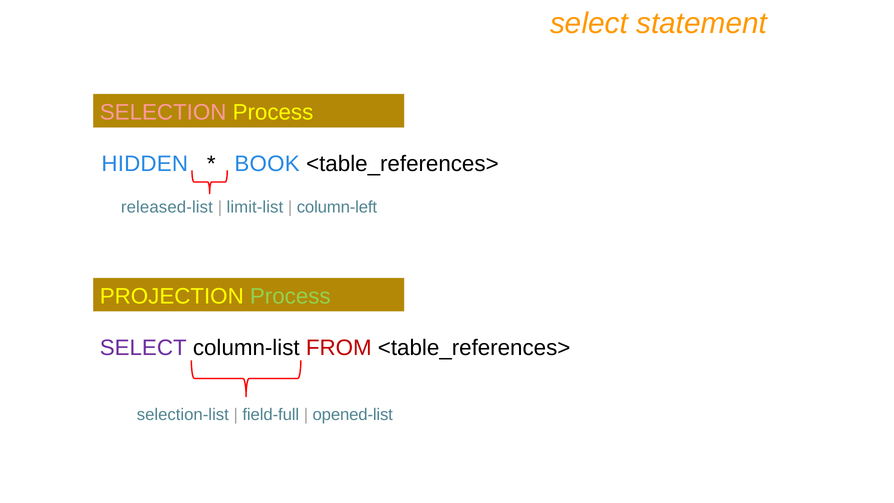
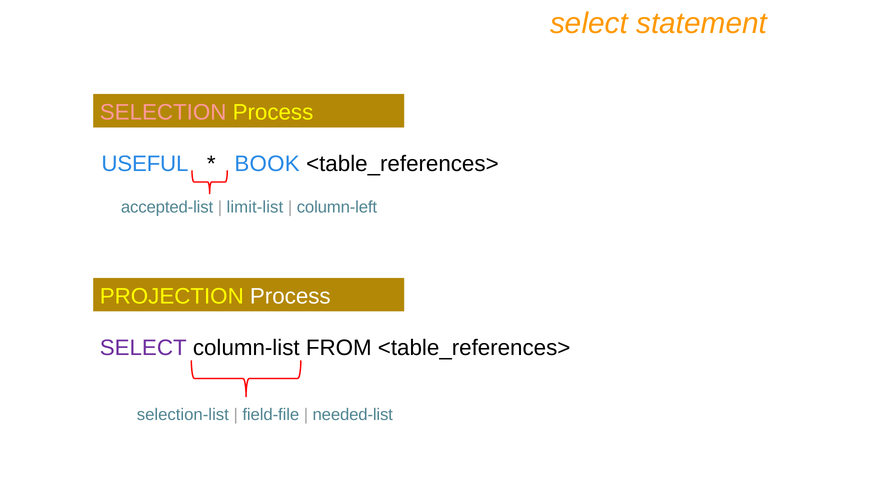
HIDDEN: HIDDEN -> USEFUL (145, 164)
released-list: released-list -> accepted-list (167, 207)
Process colour: light green -> white (290, 296)
FROM colour: red -> black (339, 348)
field-full: field-full -> field-file (271, 415)
opened-list: opened-list -> needed-list (353, 415)
